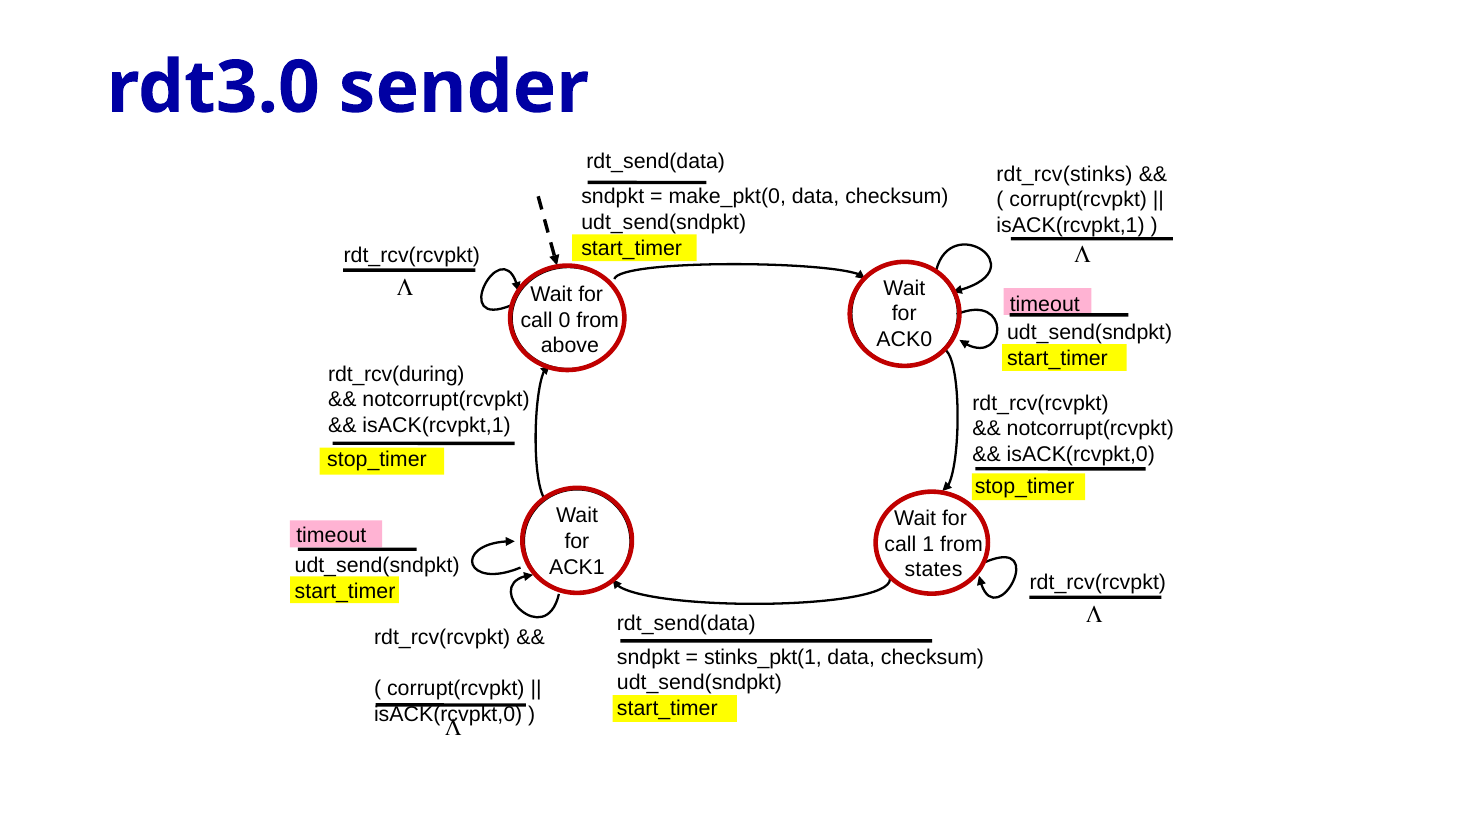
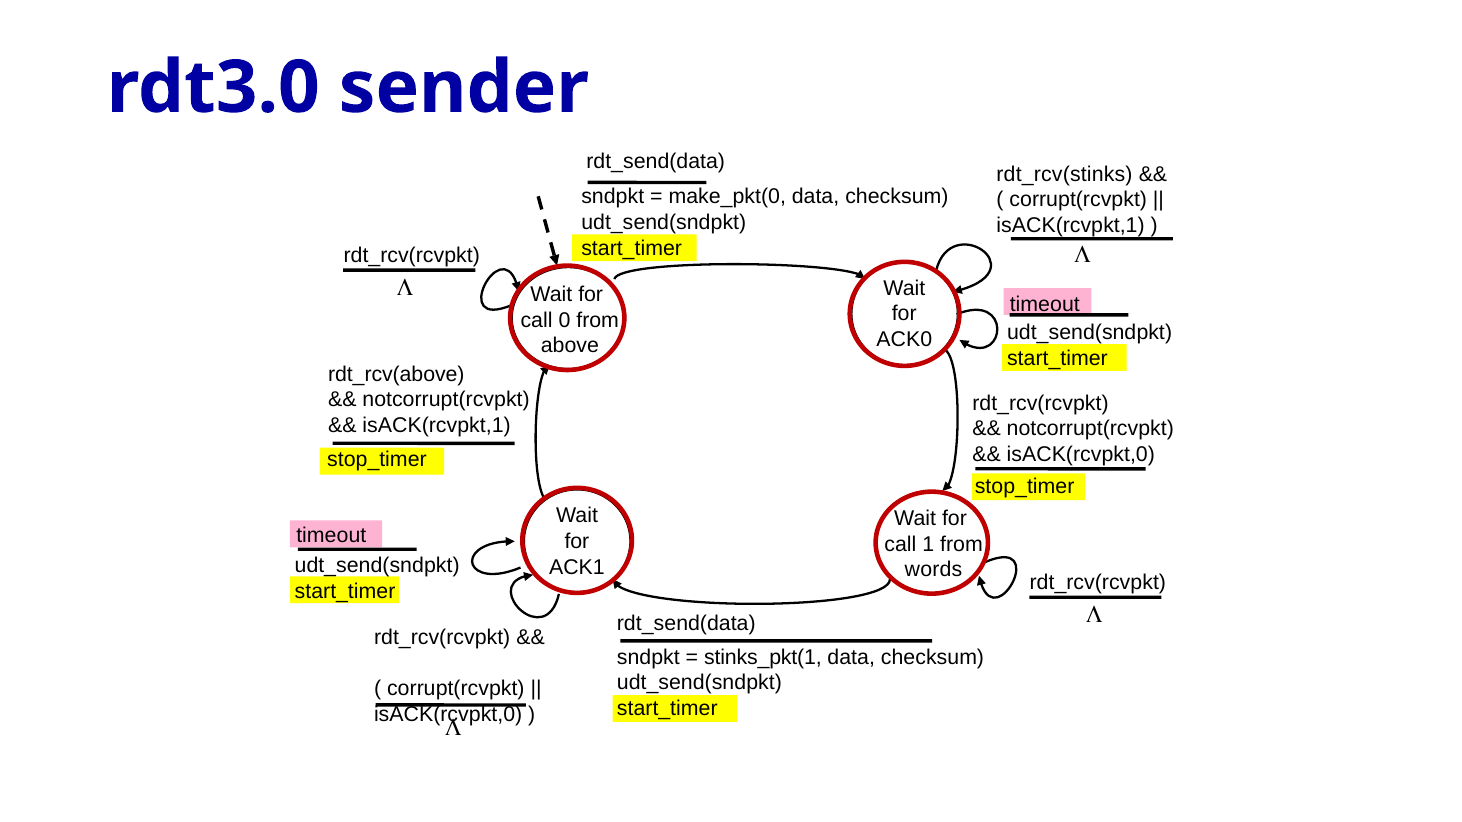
rdt_rcv(during: rdt_rcv(during -> rdt_rcv(above (396, 374)
states: states -> words (934, 570)
